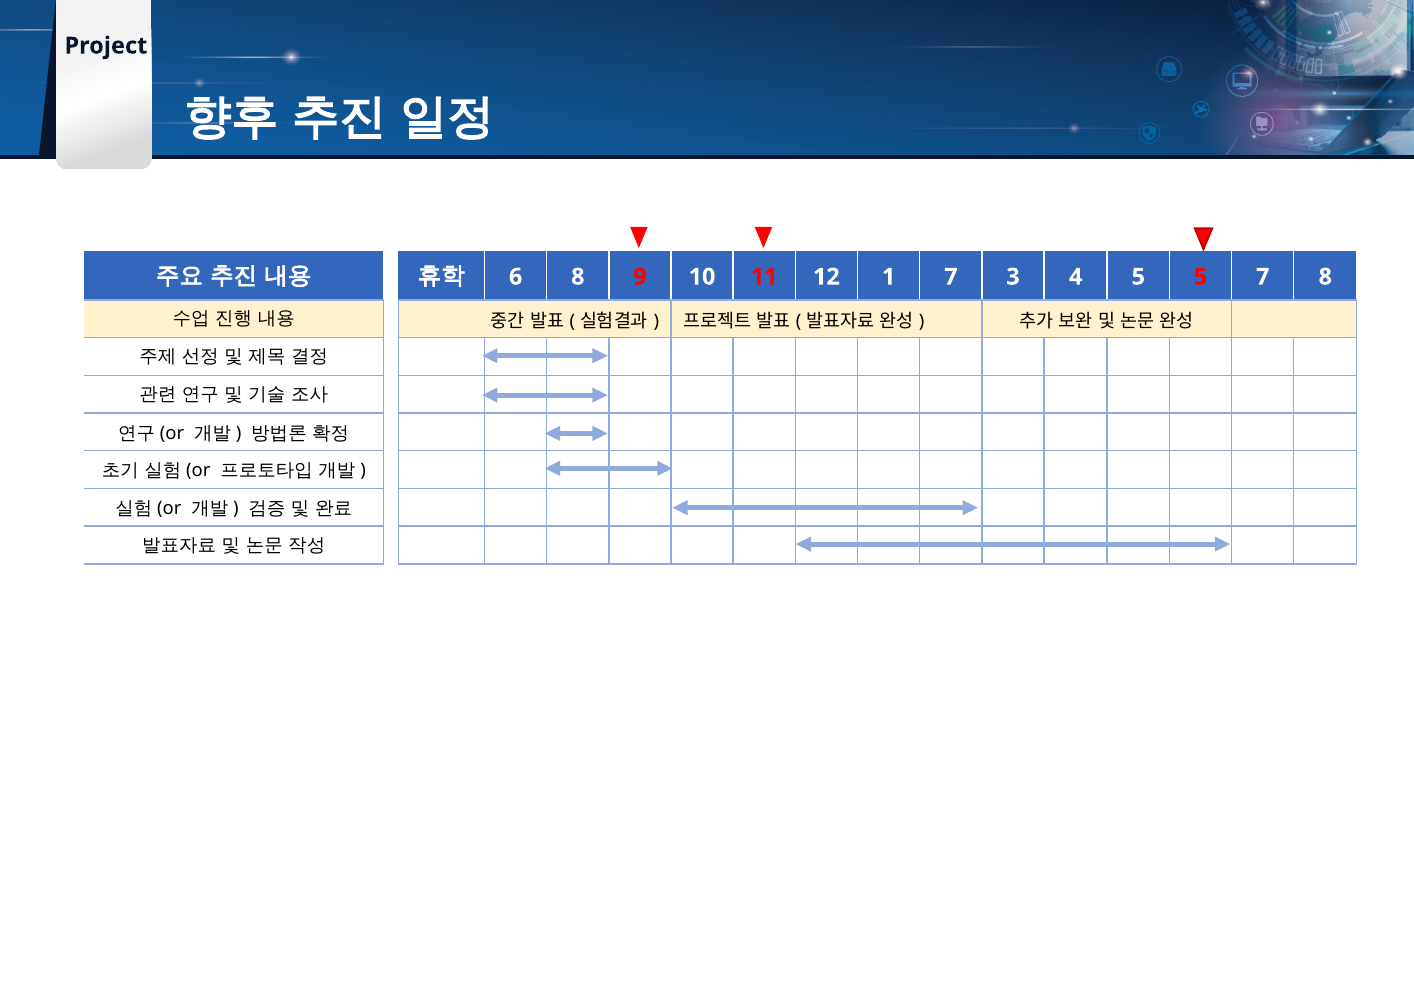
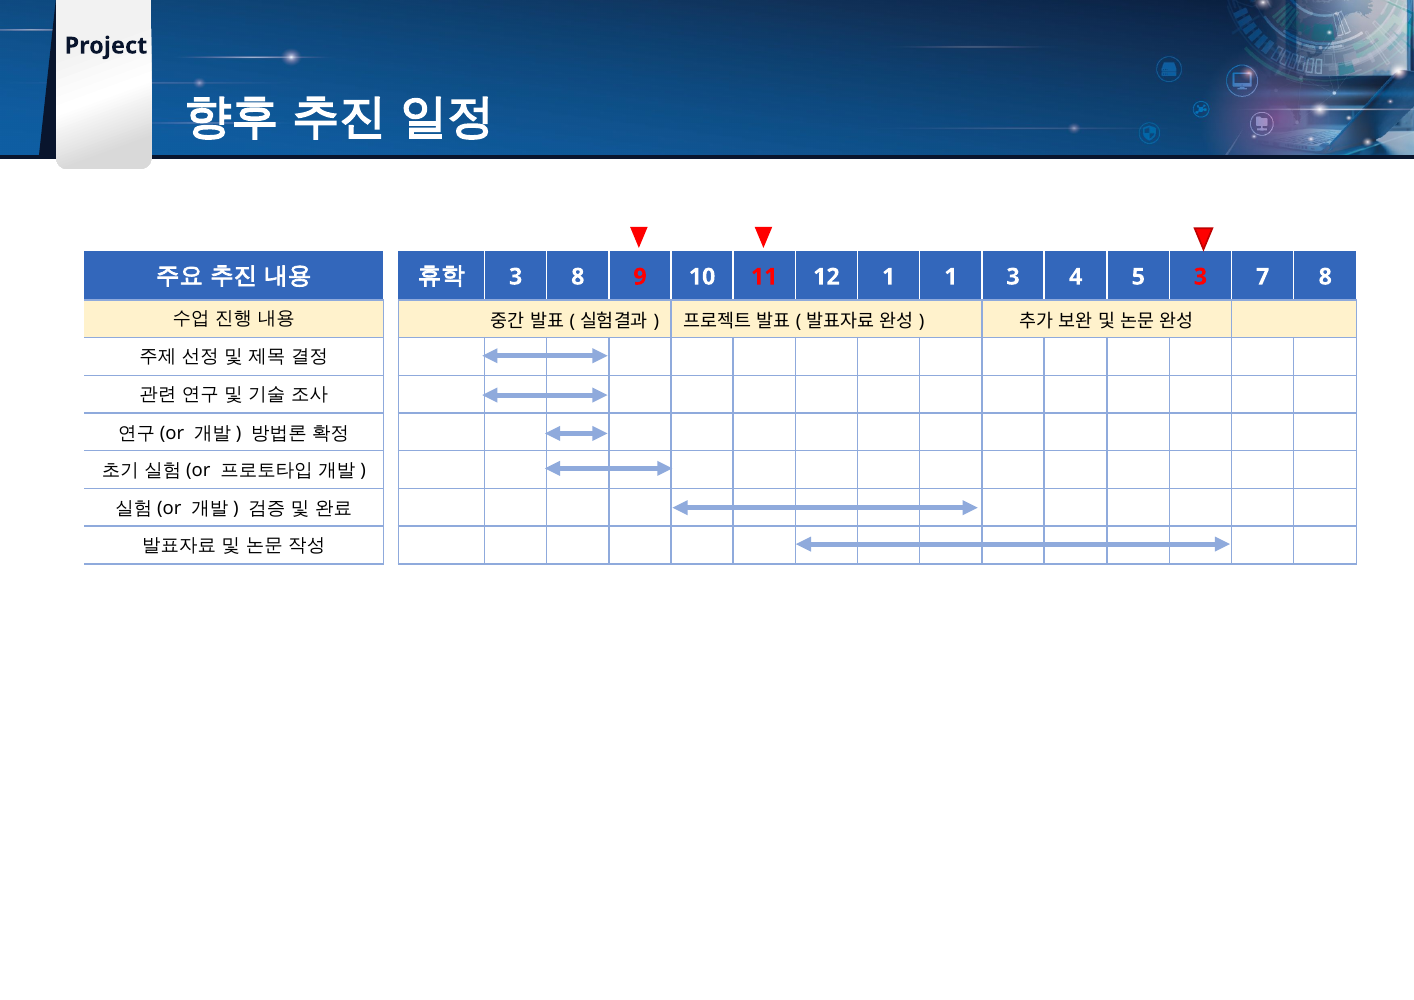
6: 6 -> 3 (516, 277)
1 7: 7 -> 1 (951, 277)
5 5: 5 -> 3 (1200, 277)
